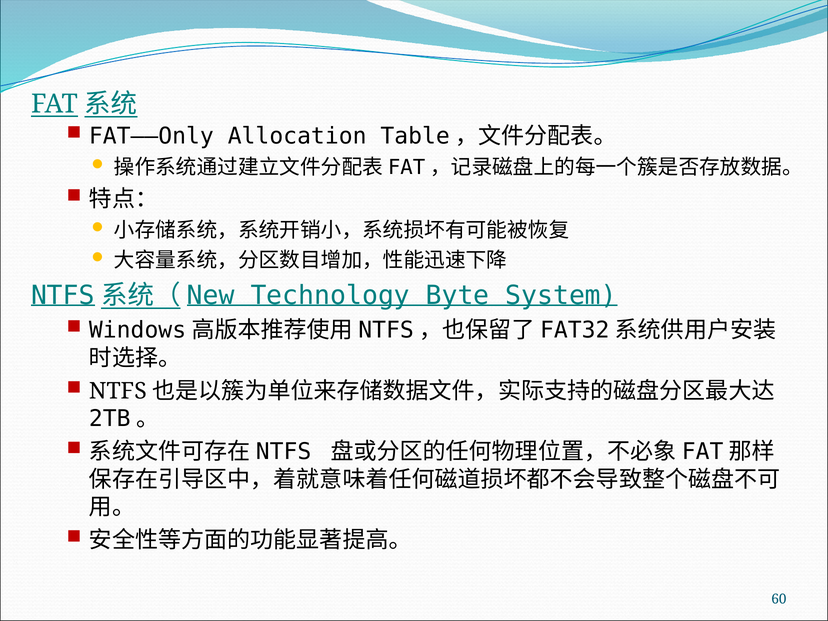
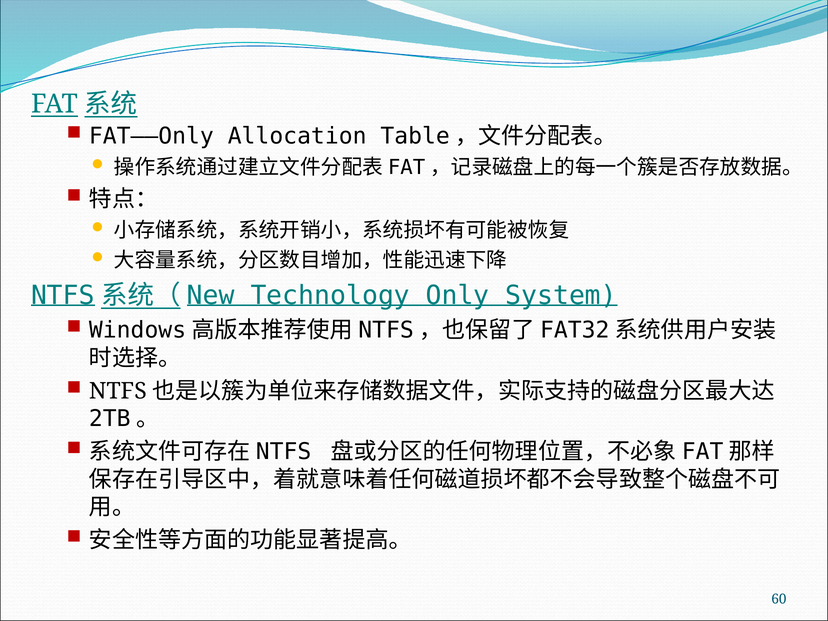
Byte: Byte -> Only (458, 295)
